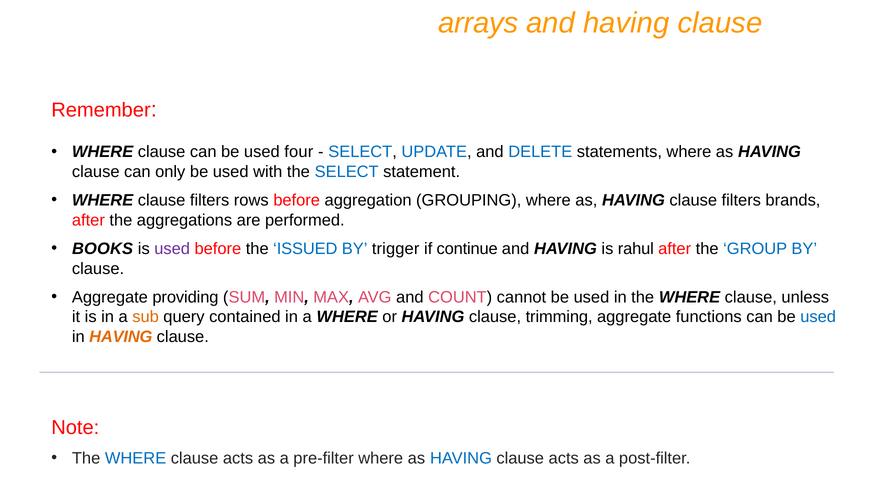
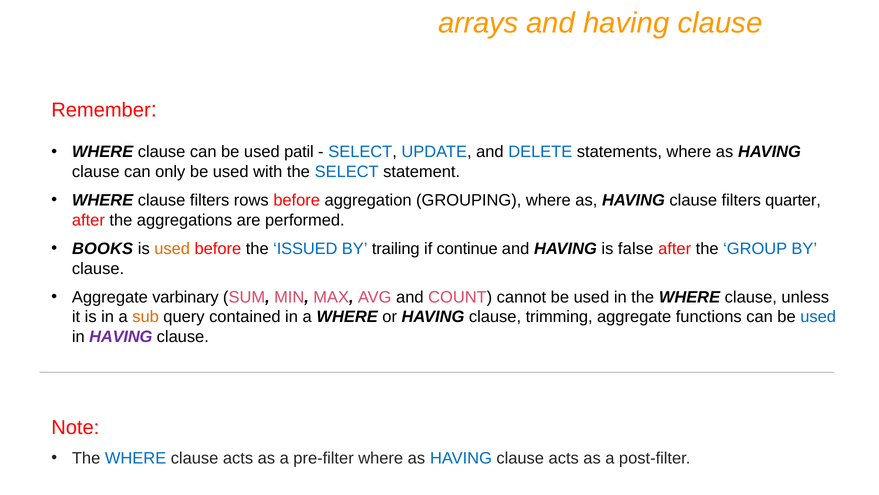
four: four -> patil (299, 152)
brands: brands -> quarter (793, 200)
used colour: purple -> orange (172, 249)
trigger: trigger -> trailing (396, 249)
rahul: rahul -> false (636, 249)
providing: providing -> varbinary (186, 297)
HAVING colour: orange -> purple (121, 336)
